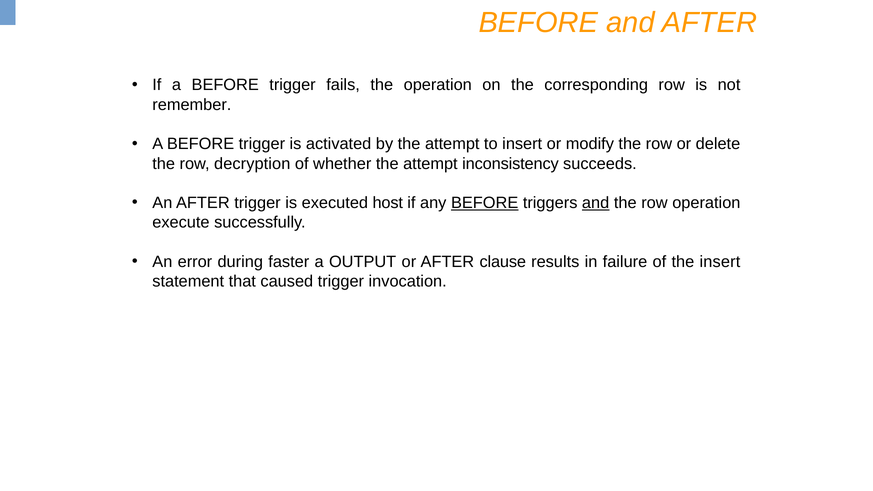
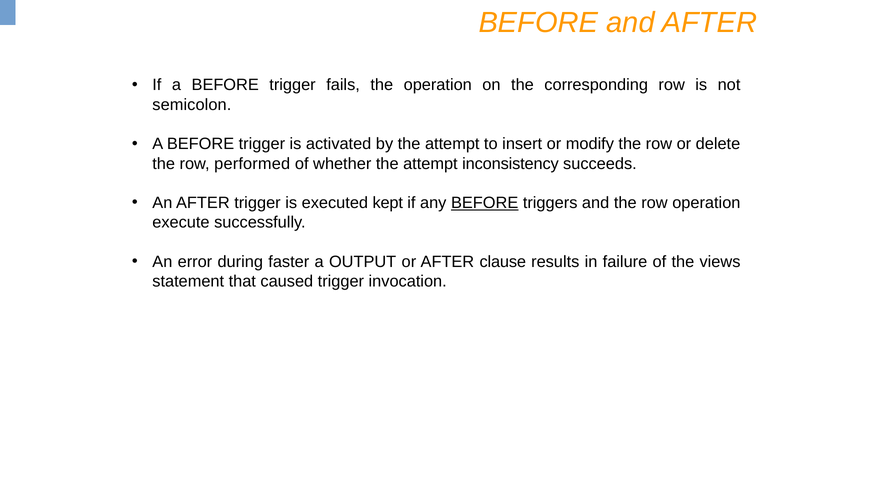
remember: remember -> semicolon (192, 105)
decryption: decryption -> performed (252, 164)
host: host -> kept (388, 203)
and underline: present -> none (596, 203)
the insert: insert -> views (720, 262)
